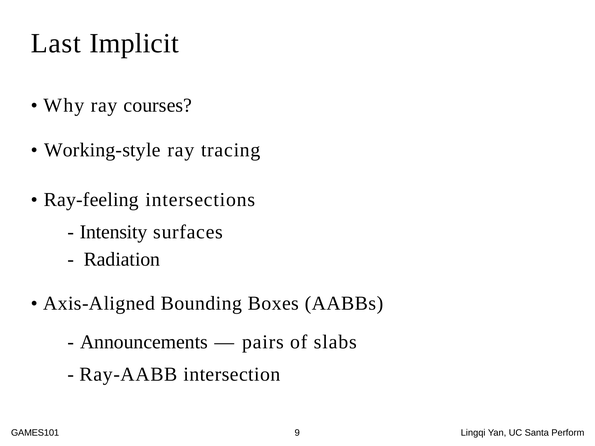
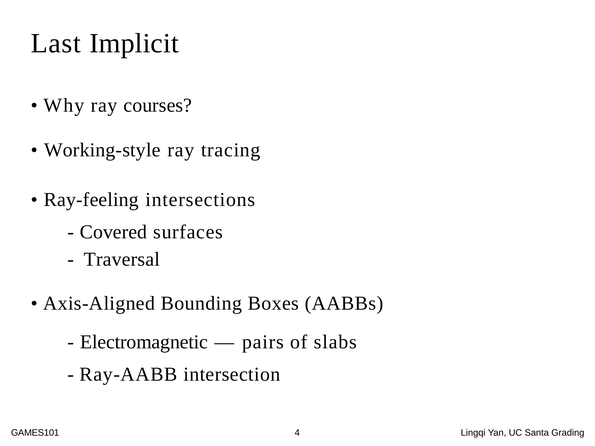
Intensity: Intensity -> Covered (113, 232)
Radiation: Radiation -> Traversal (122, 260)
Announcements: Announcements -> Electromagnetic (144, 342)
9: 9 -> 4 (297, 433)
Perform: Perform -> Grading (568, 433)
